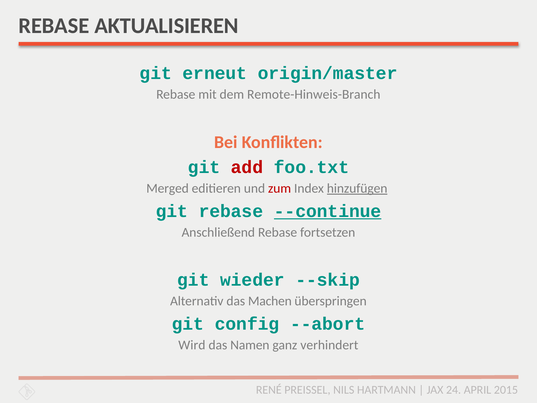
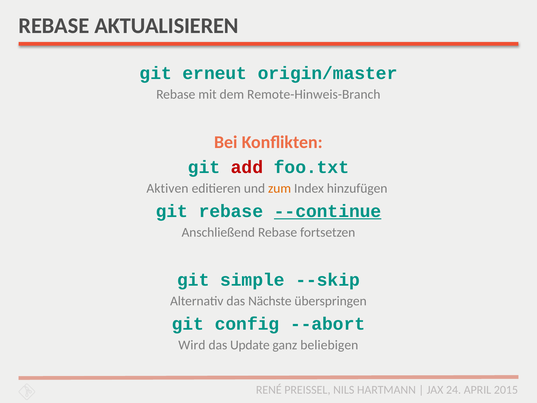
Merged: Merged -> Aktiven (167, 188)
zum colour: red -> orange (280, 188)
hinzufügen underline: present -> none (357, 188)
wieder: wieder -> simple (252, 280)
Machen: Machen -> Nächste (270, 301)
Namen: Namen -> Update (250, 345)
verhindert: verhindert -> beliebigen (329, 345)
